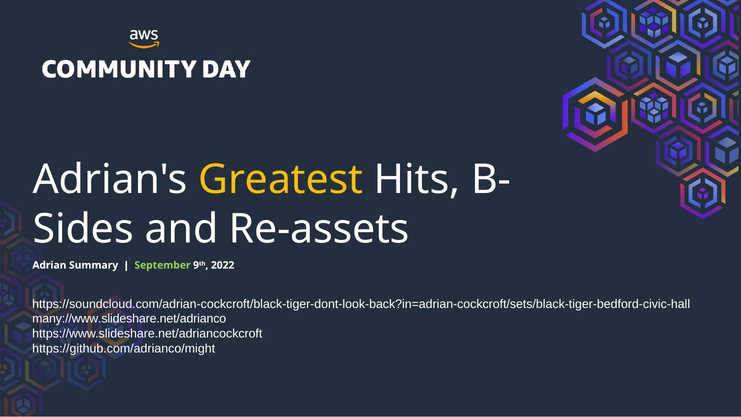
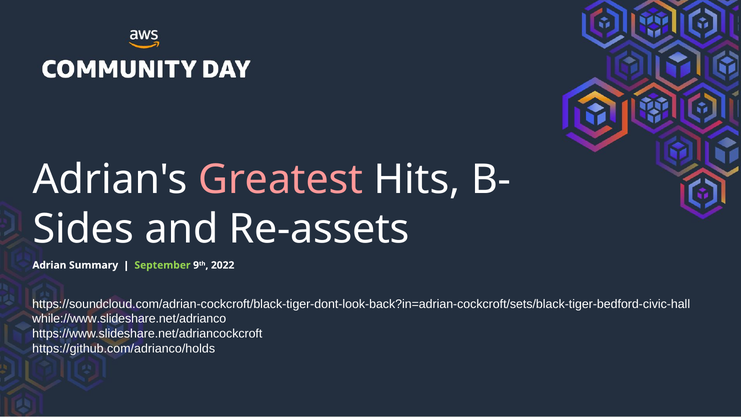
Greatest colour: yellow -> pink (281, 180)
many://www.slideshare.net/adrianco: many://www.slideshare.net/adrianco -> while://www.slideshare.net/adrianco (129, 319)
https://github.com/adrianco/might: https://github.com/adrianco/might -> https://github.com/adrianco/holds (124, 348)
